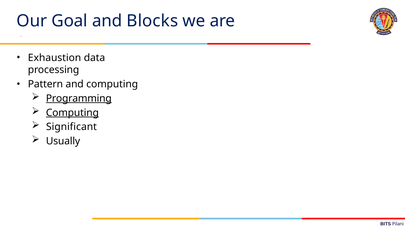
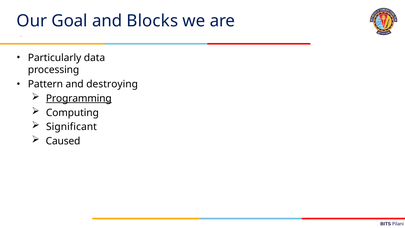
Exhaustion: Exhaustion -> Particularly (55, 58)
and computing: computing -> destroying (112, 84)
Computing underline: present -> none (72, 113)
Usually: Usually -> Caused (63, 141)
